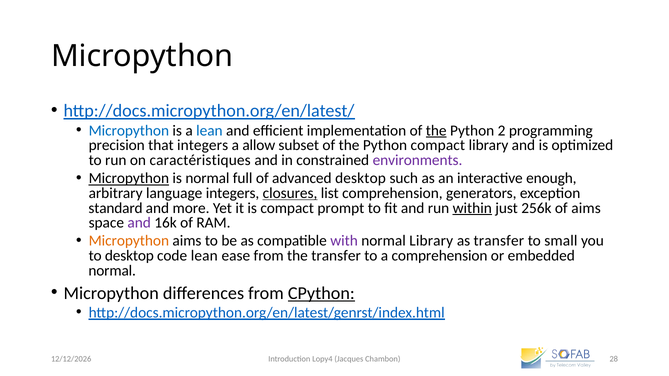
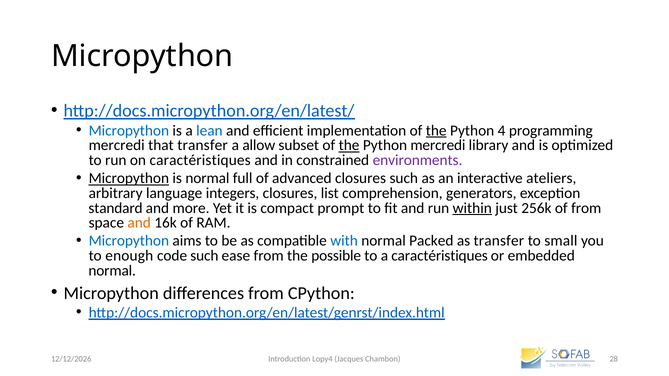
2: 2 -> 4 (502, 131)
precision: precision -> mercredi (117, 146)
that integers: integers -> transfer (203, 146)
the underline: none -> present (349, 146)
Python compact: compact -> mercredi (438, 146)
advanced desktop: desktop -> closures (361, 178)
enough: enough -> ateliers (551, 178)
closures underline: present -> none (290, 193)
of aims: aims -> from (586, 208)
and colour: purple -> orange (139, 223)
Micropython colour: orange -> blue (129, 241)
with colour: purple -> blue (344, 241)
normal Library: Library -> Packed (431, 241)
to desktop: desktop -> enough (129, 256)
code lean: lean -> such (204, 256)
the transfer: transfer -> possible (336, 256)
a comprehension: comprehension -> caractéristiques (440, 256)
CPython underline: present -> none (321, 293)
